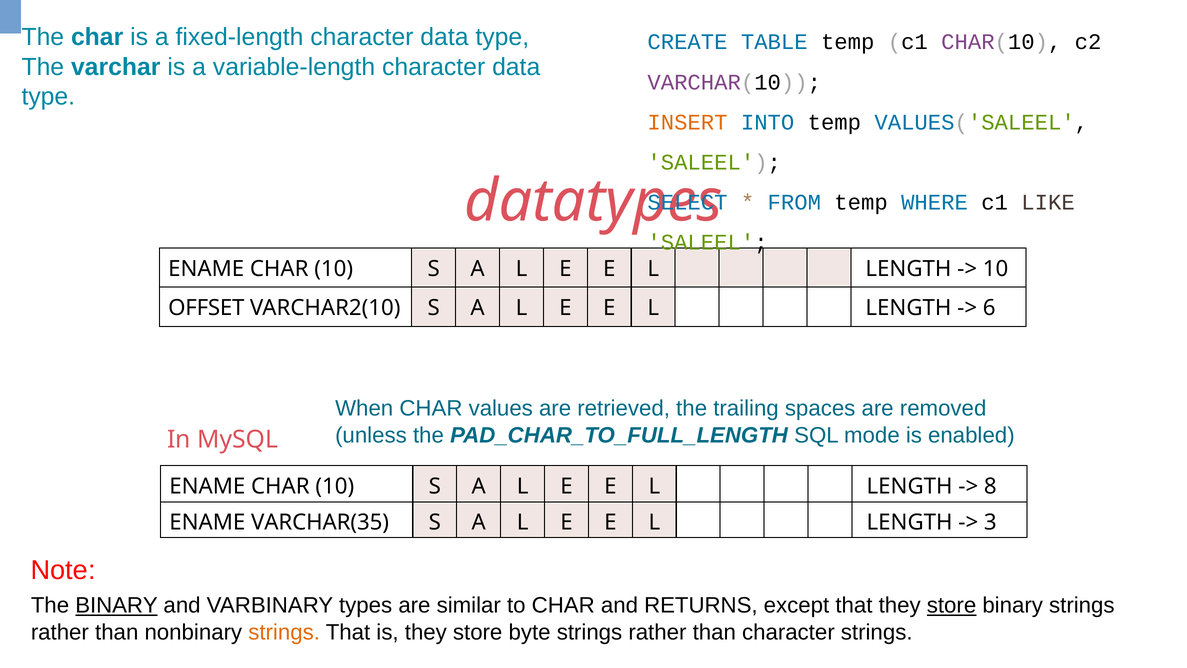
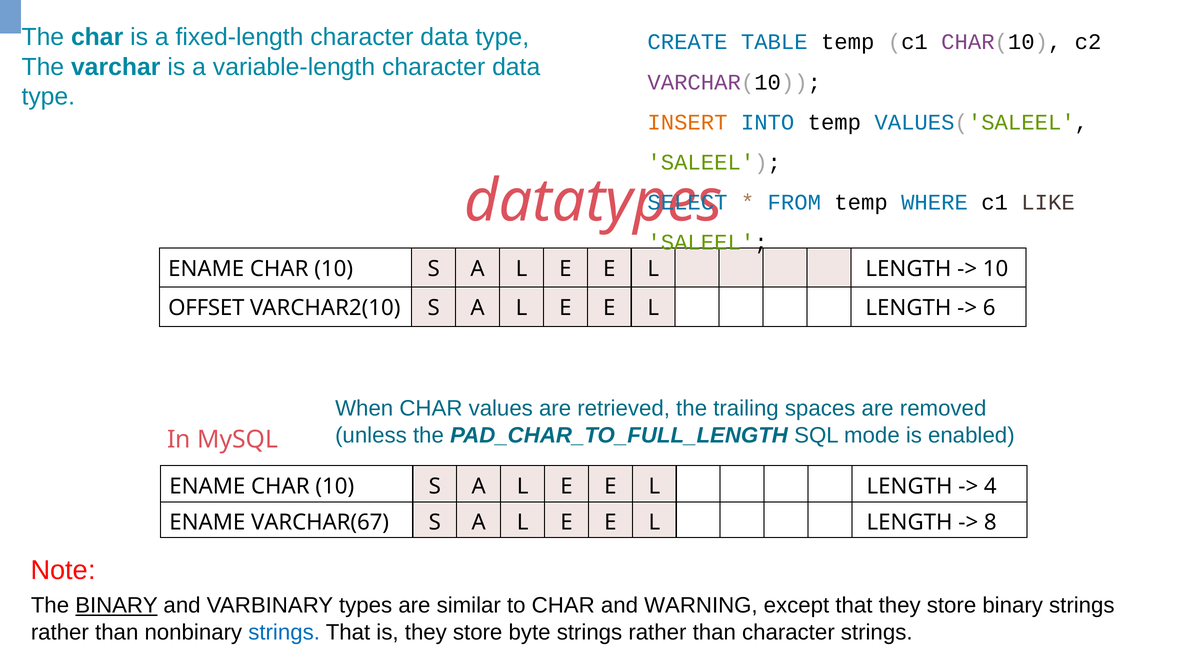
8: 8 -> 4 (990, 486)
VARCHAR(35: VARCHAR(35 -> VARCHAR(67 (320, 522)
3: 3 -> 8 (990, 522)
RETURNS: RETURNS -> WARNING (701, 605)
store underline: present -> none (952, 605)
strings colour: orange -> blue (284, 632)
